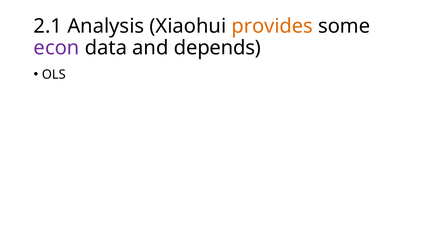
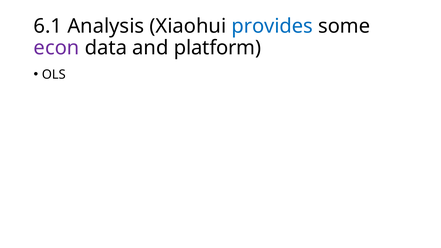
2.1: 2.1 -> 6.1 (48, 26)
provides colour: orange -> blue (272, 26)
depends: depends -> platform (217, 48)
